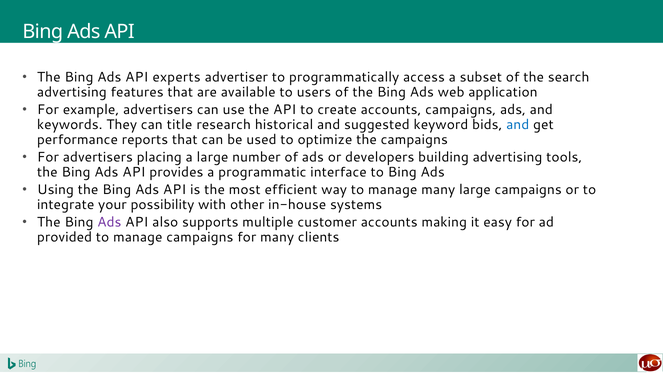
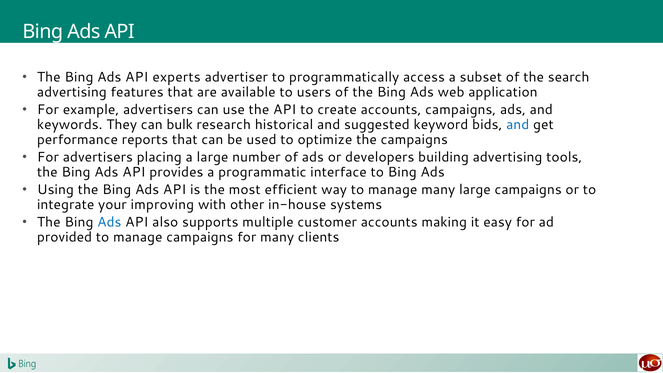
title: title -> bulk (180, 125)
possibility: possibility -> improving (162, 205)
Ads colour: purple -> blue (109, 222)
